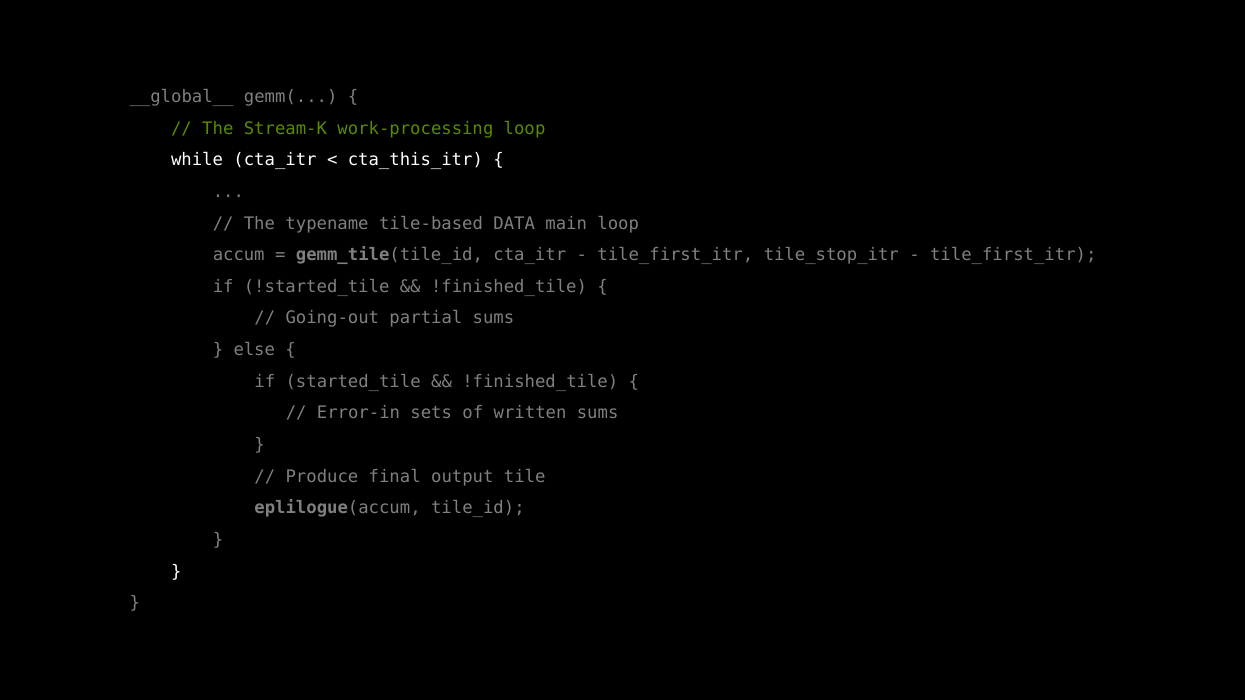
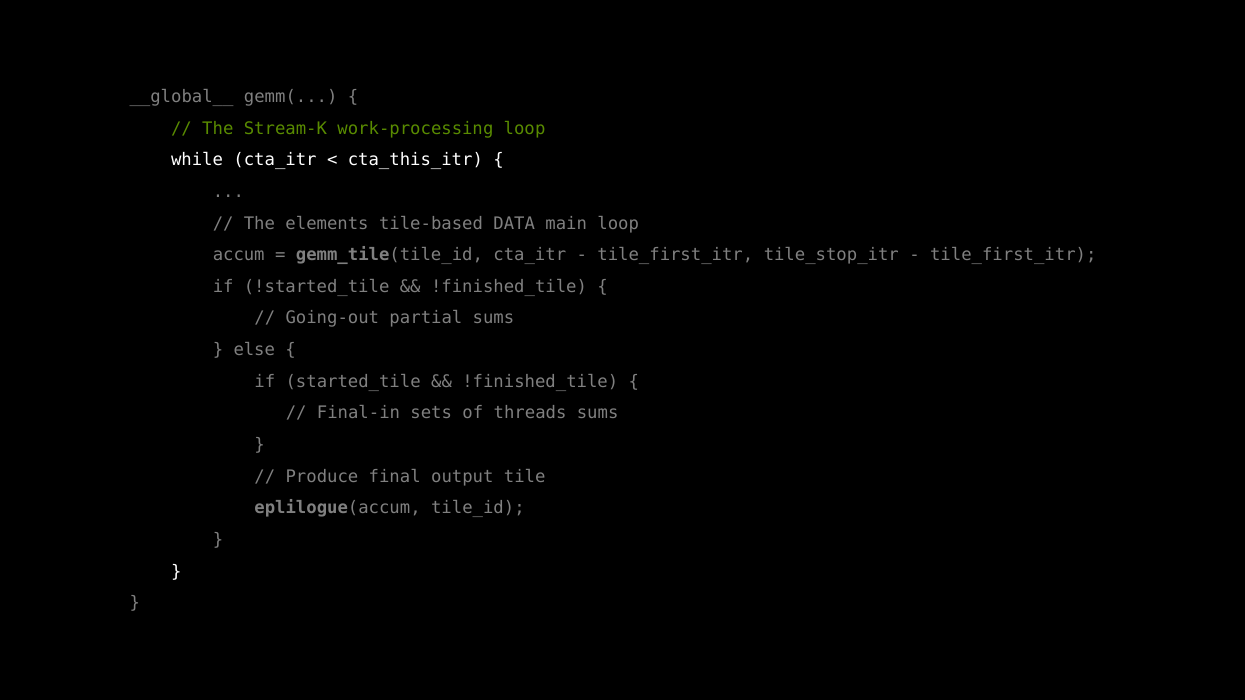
typename: typename -> elements (327, 223)
Error-in: Error-in -> Final-in (358, 413)
written: written -> threads (530, 413)
